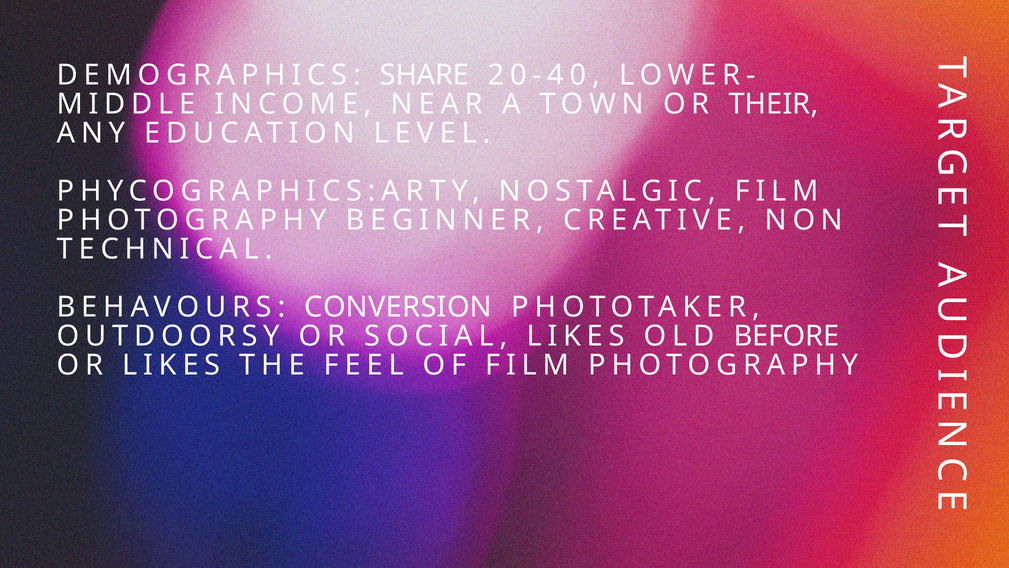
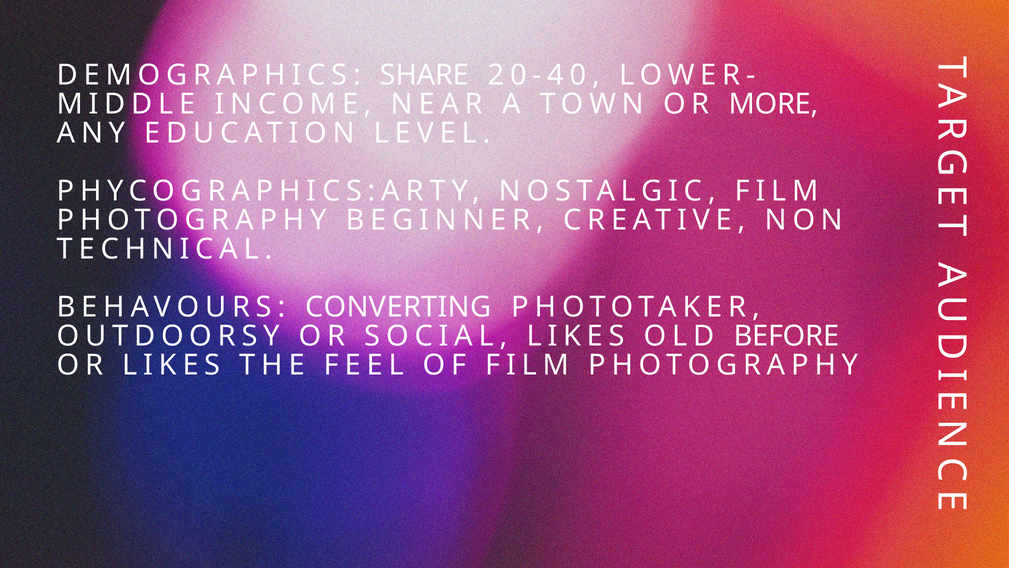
THEIR: THEIR -> MORE (774, 104)
CONVERSION: CONVERSION -> CONVERTING (398, 307)
